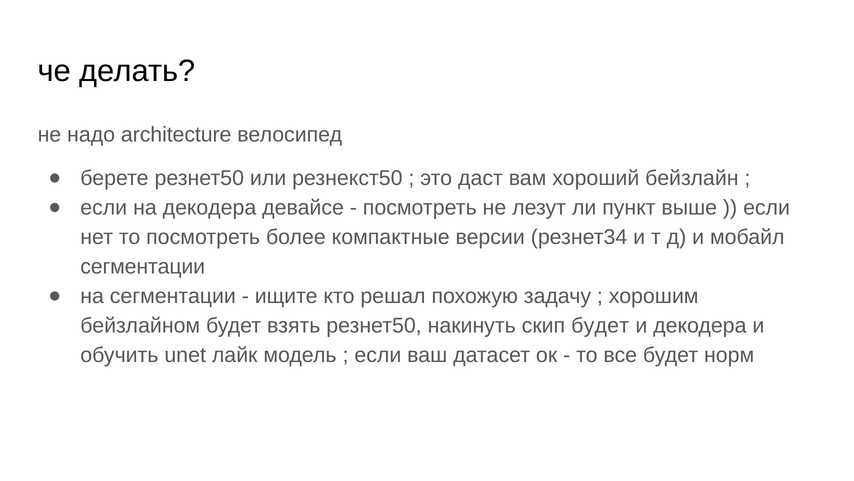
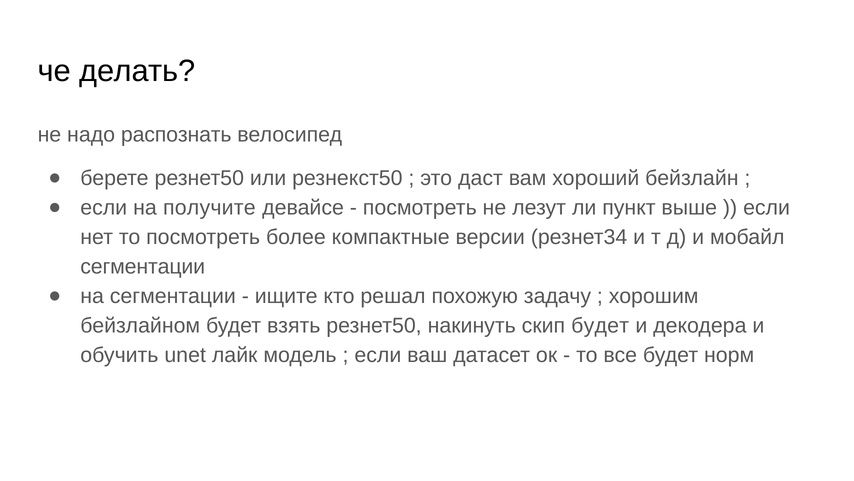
architecture: architecture -> распознать (176, 134)
на декодера: декодера -> получите (209, 207)
